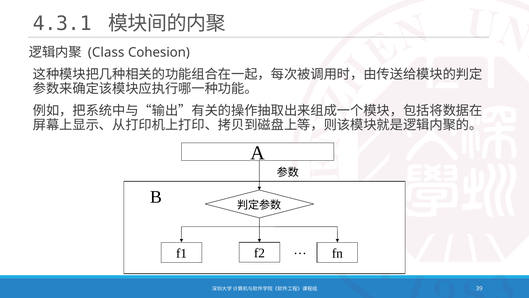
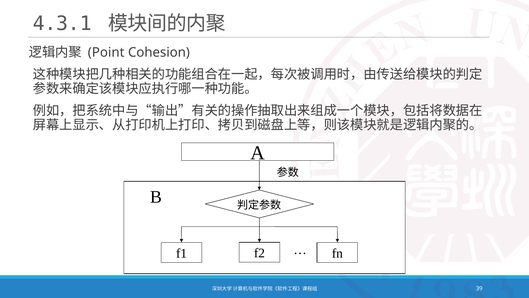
Class: Class -> Point (106, 52)
